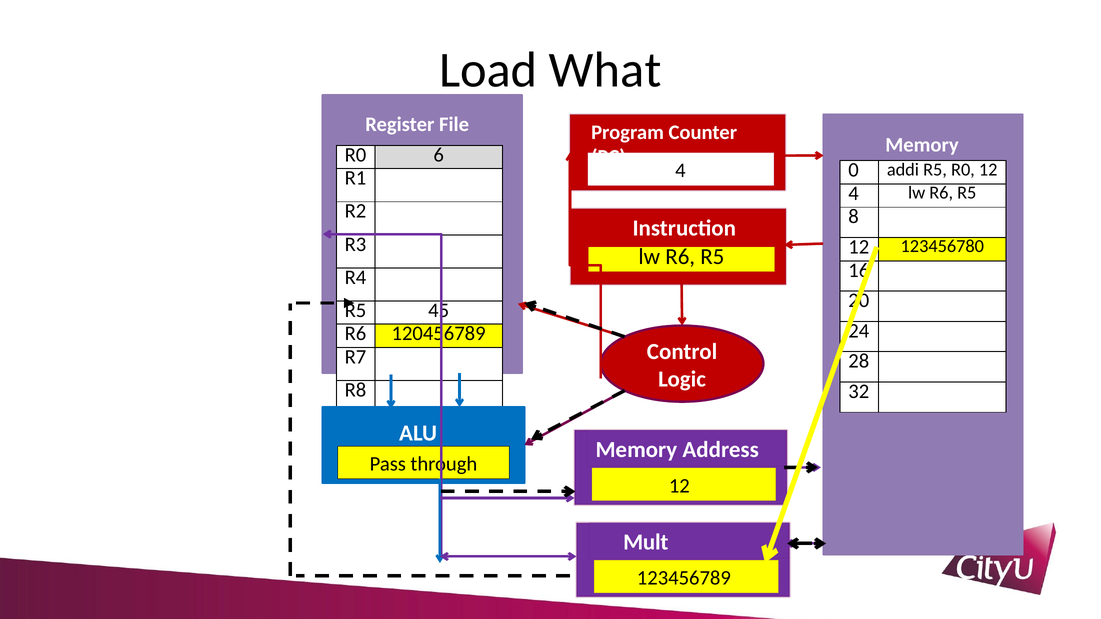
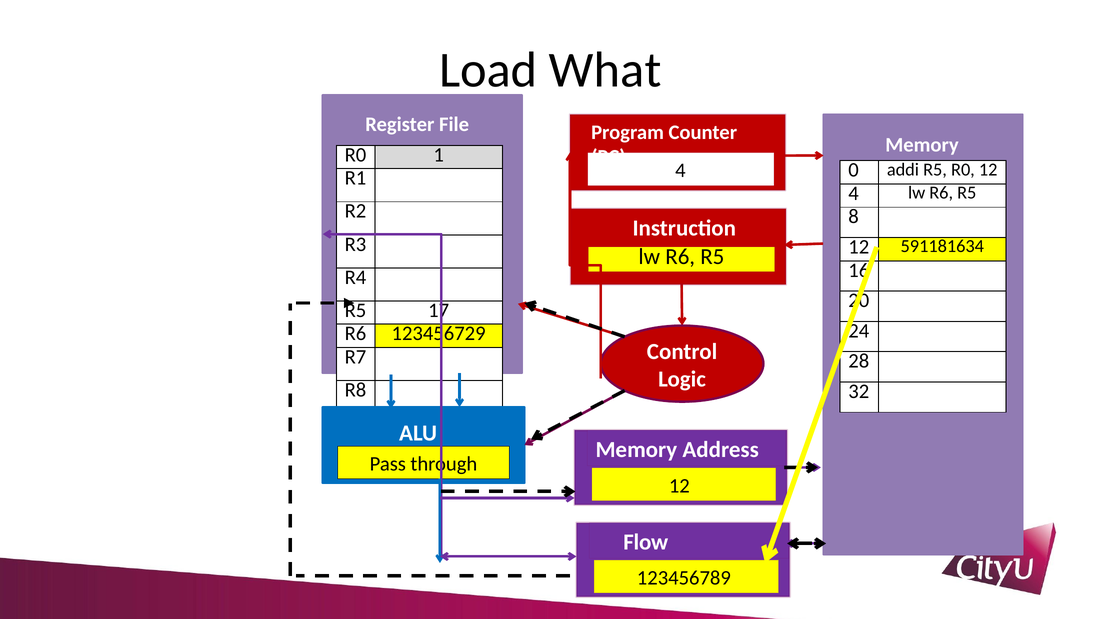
6: 6 -> 1 (439, 155)
123456780: 123456780 -> 591181634 (942, 246)
45: 45 -> 17 (439, 310)
120456789: 120456789 -> 123456729 (439, 334)
Mult: Mult -> Flow (646, 542)
